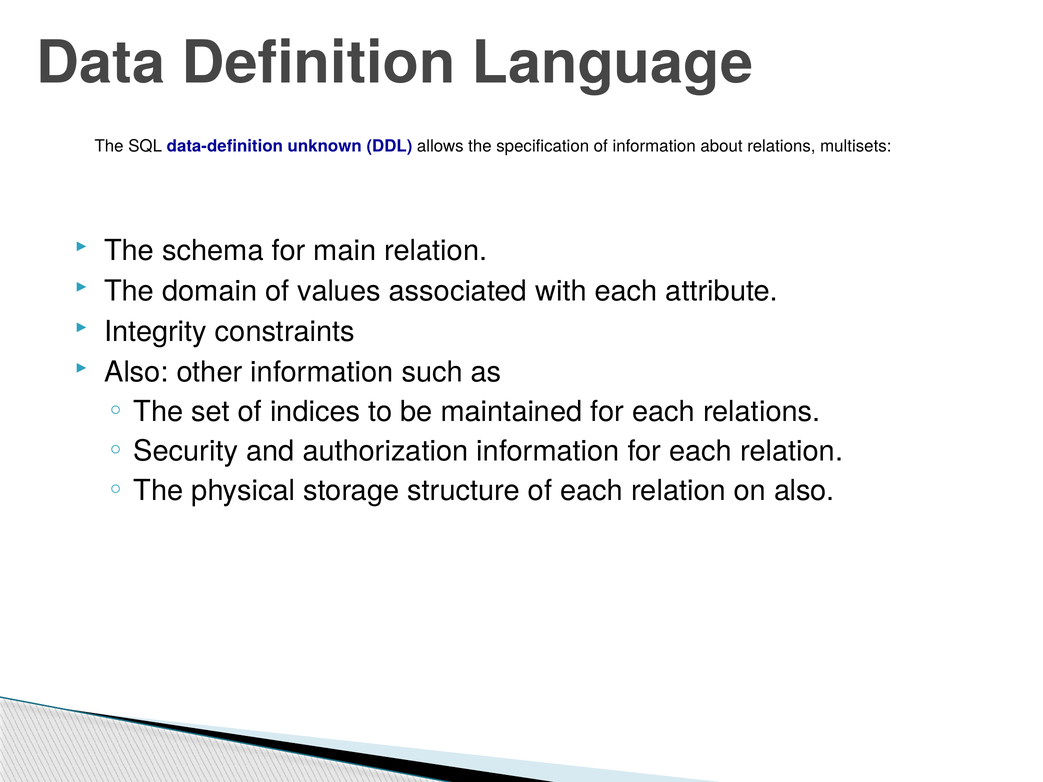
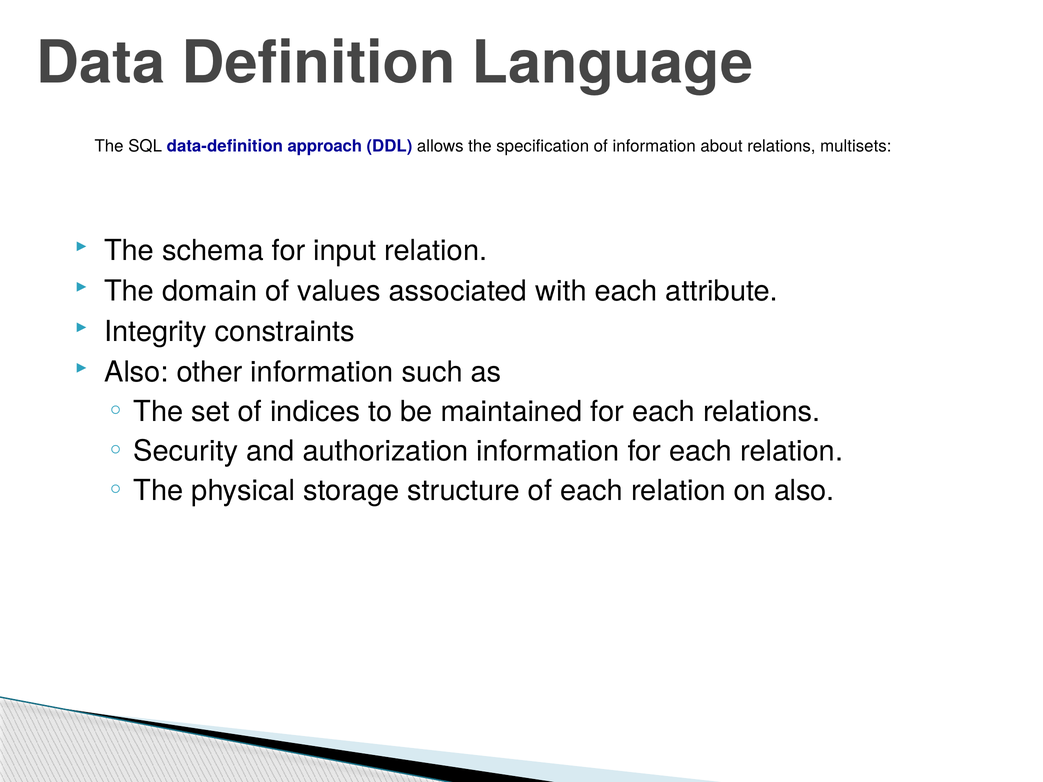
unknown: unknown -> approach (325, 146)
main: main -> input (345, 251)
